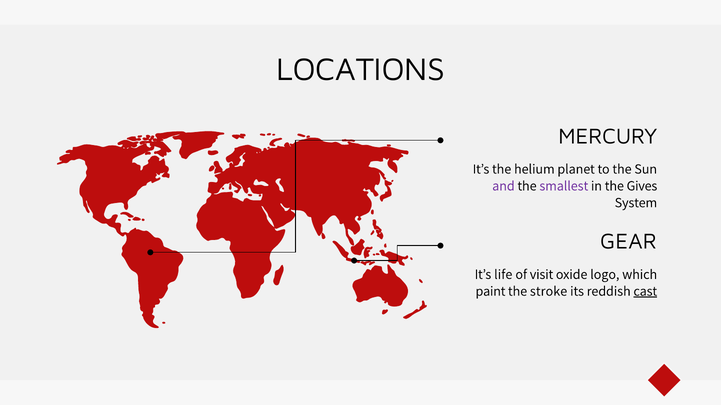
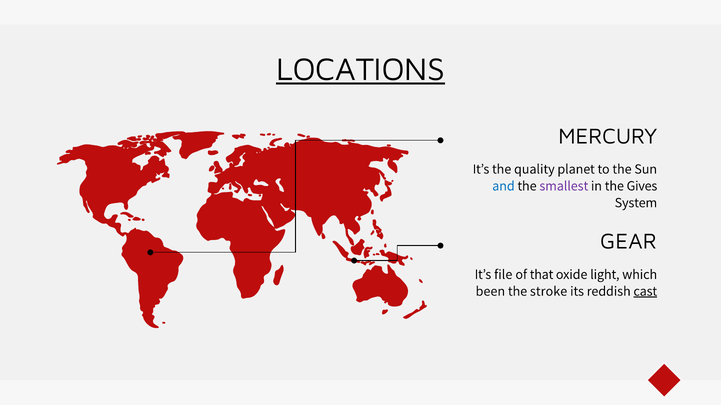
LOCATIONS underline: none -> present (361, 70)
helium: helium -> quality (534, 169)
and colour: purple -> blue (503, 186)
life: life -> file (503, 275)
visit: visit -> that (542, 275)
logo: logo -> light (605, 275)
paint: paint -> been (490, 291)
